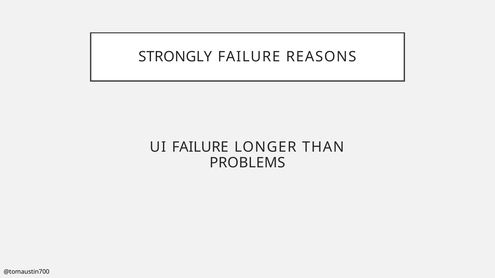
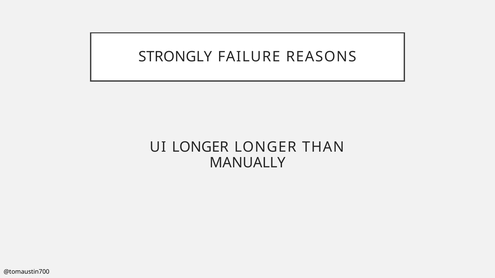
UI FAILURE: FAILURE -> LONGER (200, 147)
PROBLEMS: PROBLEMS -> MANUALLY (247, 163)
